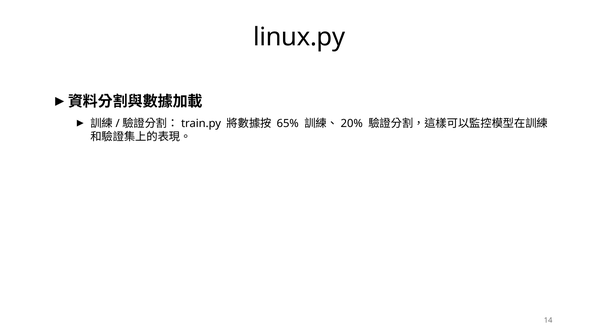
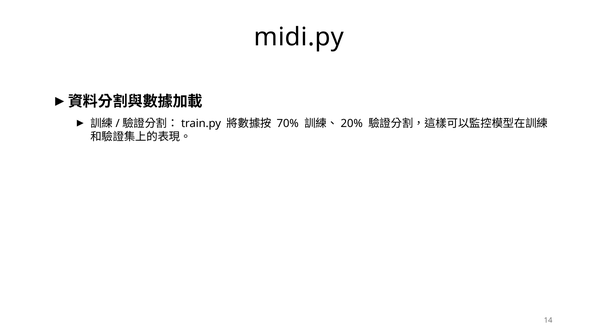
linux.py: linux.py -> midi.py (299, 37)
65%: 65% -> 70% (288, 123)
